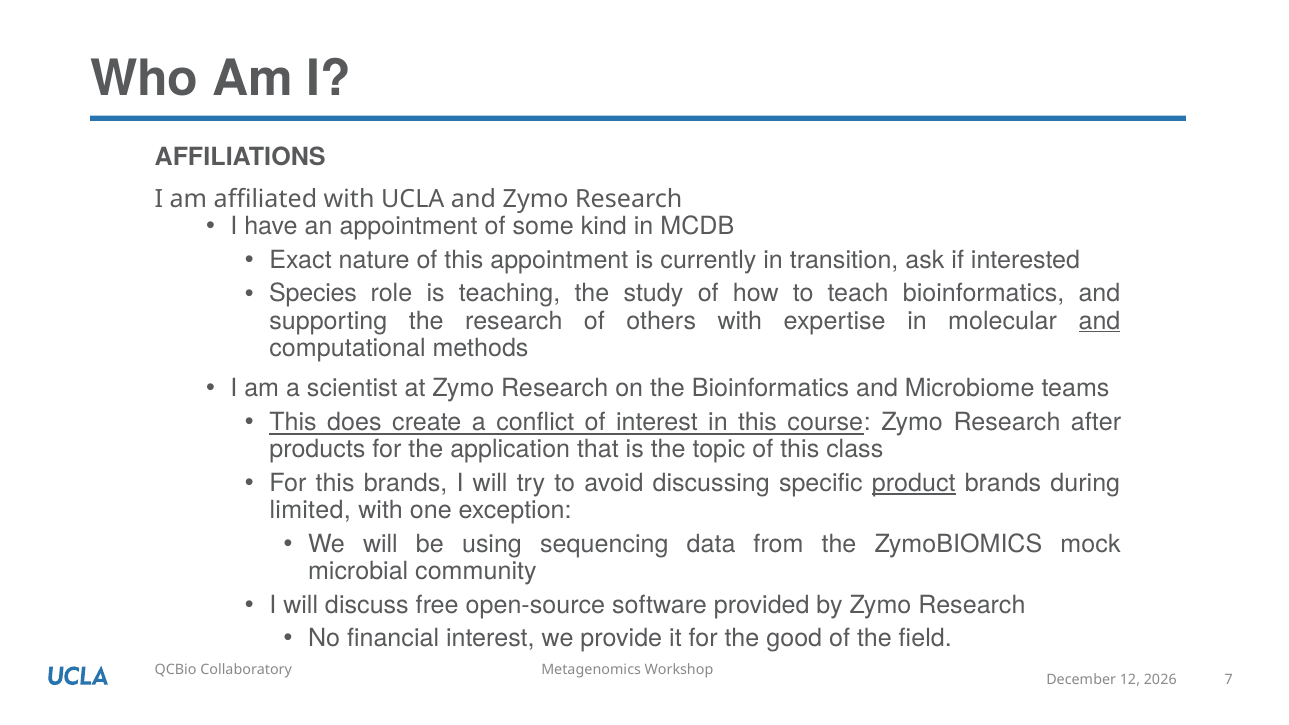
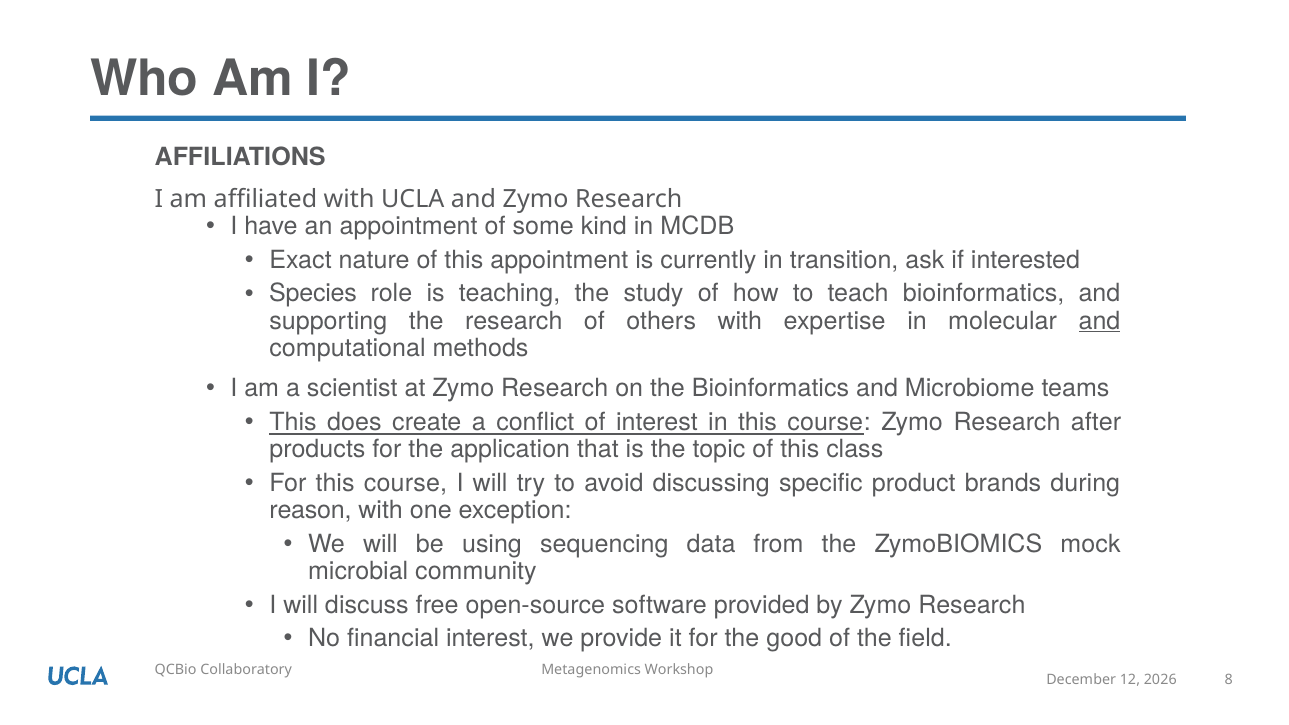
For this brands: brands -> course (405, 483)
product underline: present -> none (914, 483)
limited: limited -> reason (310, 510)
7: 7 -> 8 (1229, 680)
